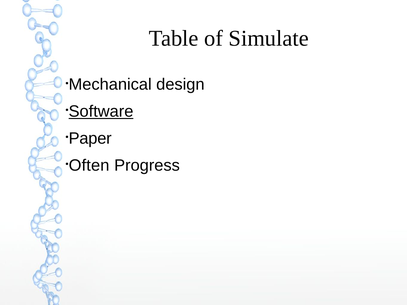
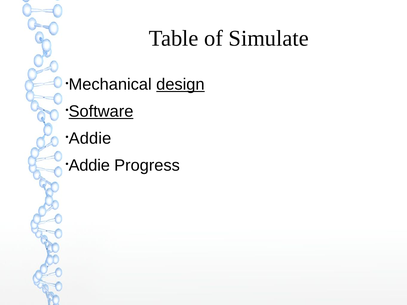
design underline: none -> present (180, 85)
Paper: Paper -> Addie (90, 138)
Often: Often -> Addie (89, 165)
